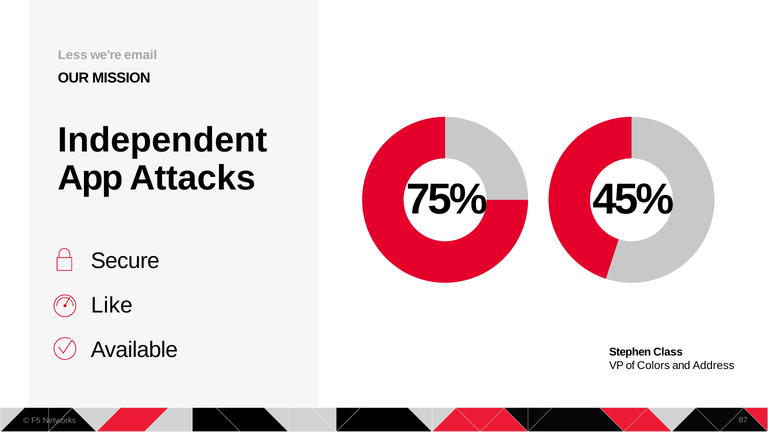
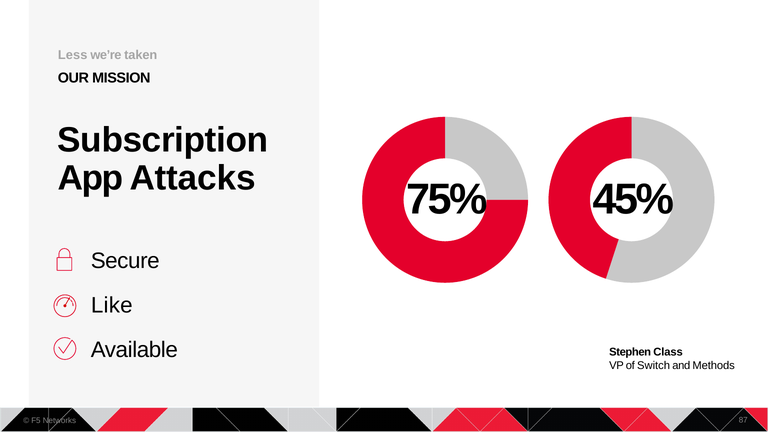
email: email -> taken (141, 55)
Independent: Independent -> Subscription (163, 140)
Colors: Colors -> Switch (654, 366)
Address: Address -> Methods (714, 366)
